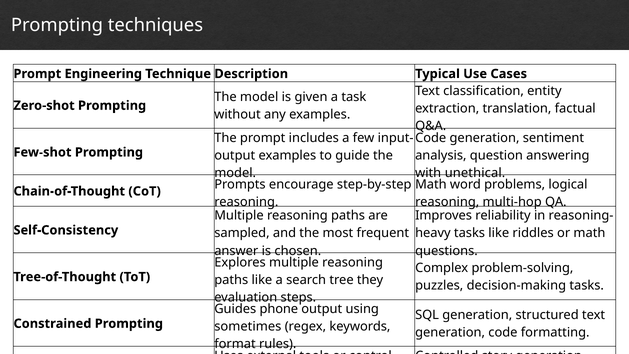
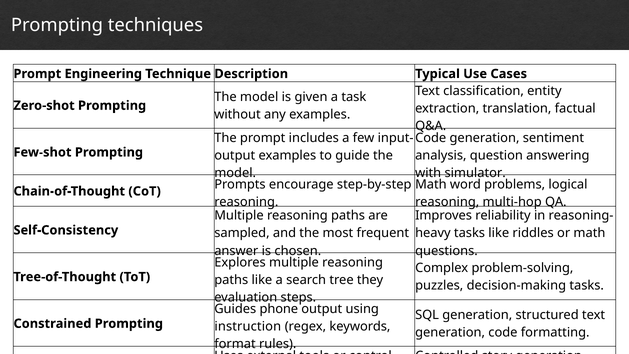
unethical: unethical -> simulator (475, 173)
sometimes: sometimes -> instruction (248, 326)
